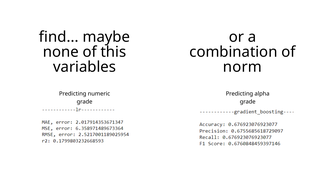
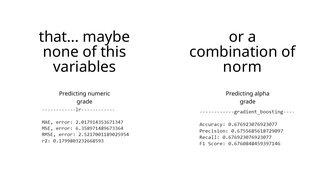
find: find -> that (59, 37)
